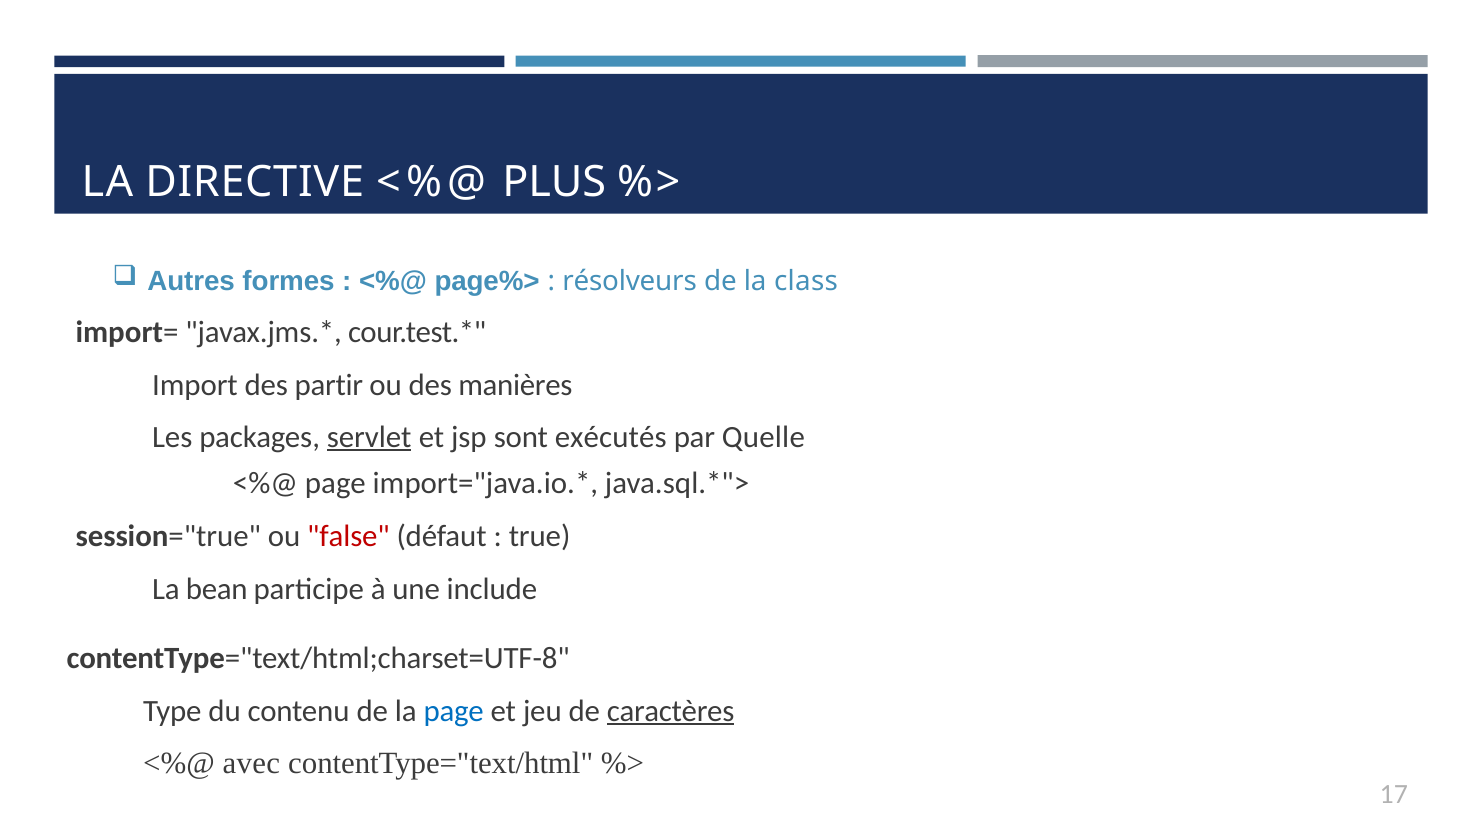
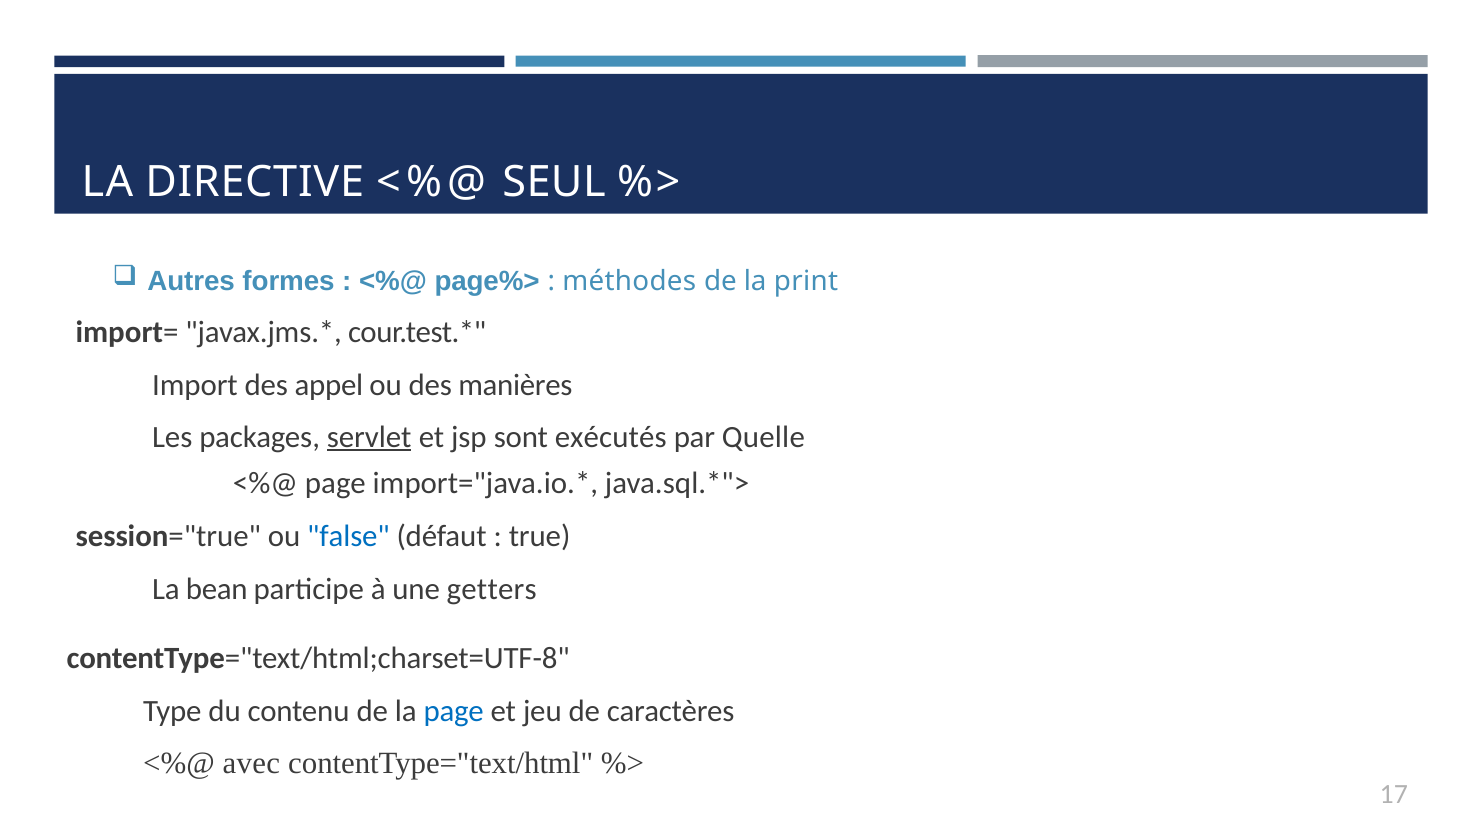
PLUS: PLUS -> SEUL (554, 182)
résolveurs: résolveurs -> méthodes (629, 281)
class: class -> print (806, 281)
partir: partir -> appel (329, 385)
false colour: red -> blue (348, 536)
include: include -> getters (492, 589)
caractères underline: present -> none (671, 711)
